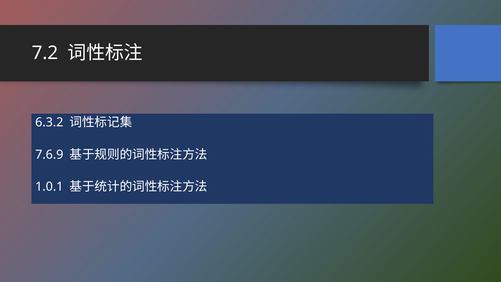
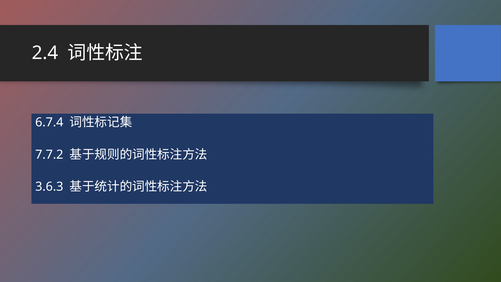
7.2: 7.2 -> 2.4 (45, 53)
6.3.2: 6.3.2 -> 6.7.4 (49, 122)
7.6.9: 7.6.9 -> 7.7.2 (49, 154)
1.0.1: 1.0.1 -> 3.6.3 (49, 187)
